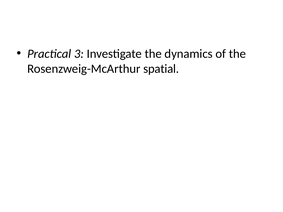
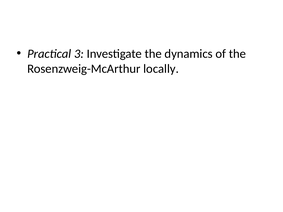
spatial: spatial -> locally (161, 69)
